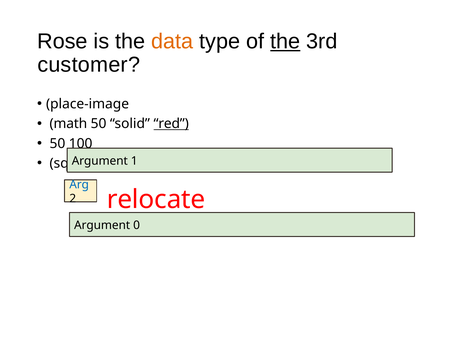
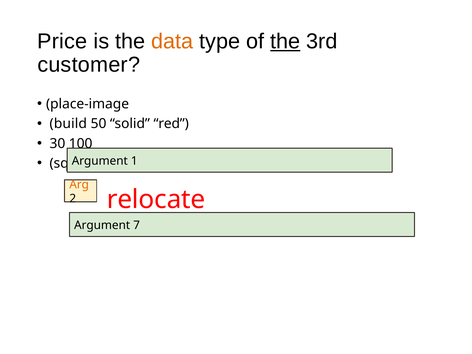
Rose: Rose -> Price (62, 41)
math: math -> build (68, 124)
red underline: present -> none (171, 124)
50: 50 -> 30 (57, 144)
Arg colour: blue -> orange (79, 185)
0: 0 -> 7 (137, 225)
